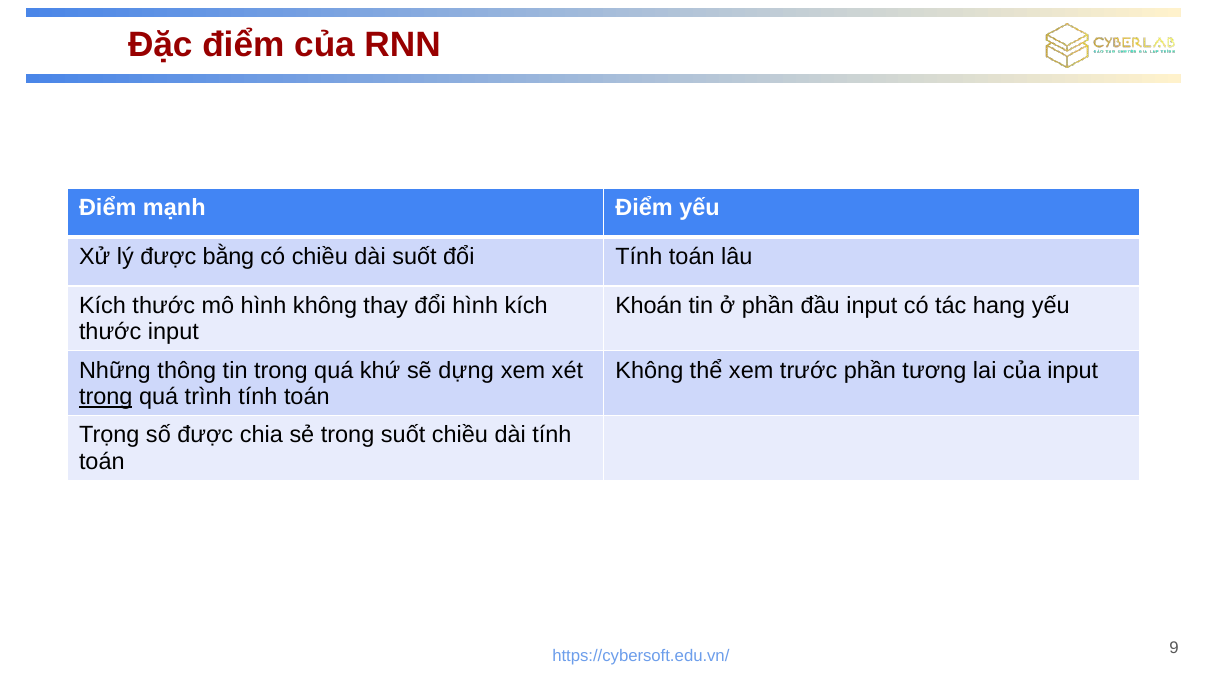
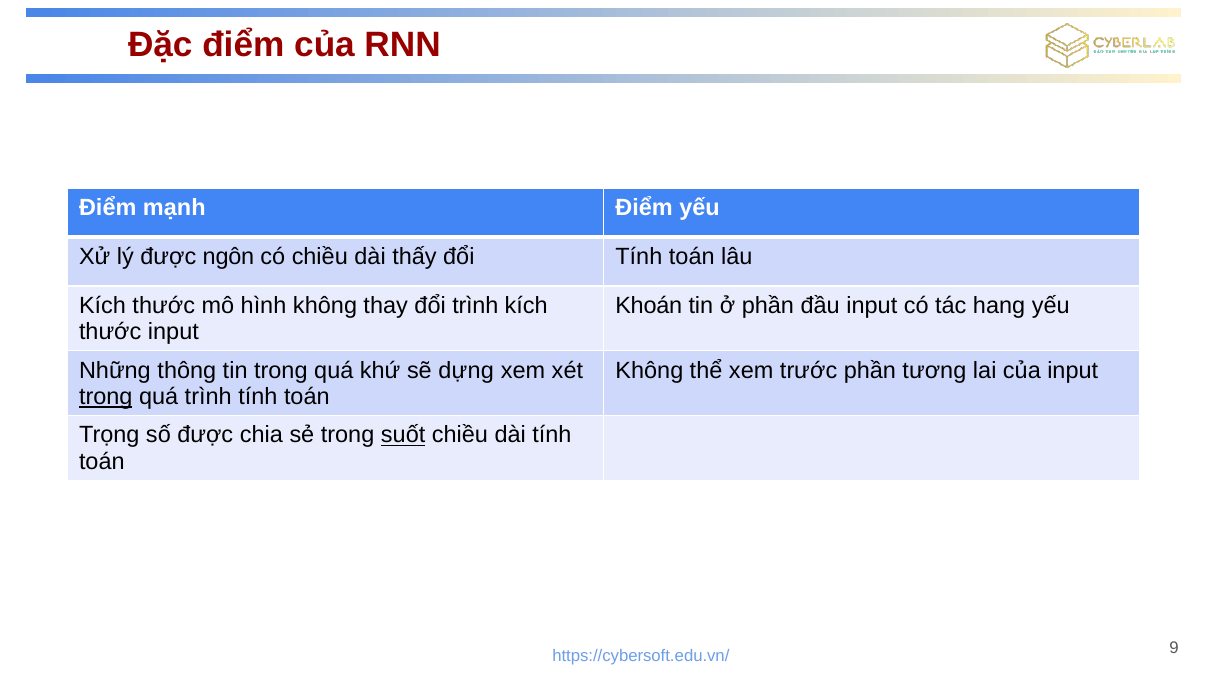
bằng: bằng -> ngôn (228, 257)
dài suốt: suốt -> thấy (415, 257)
đổi hình: hình -> trình (475, 305)
suốt underline: none -> present (403, 435)
